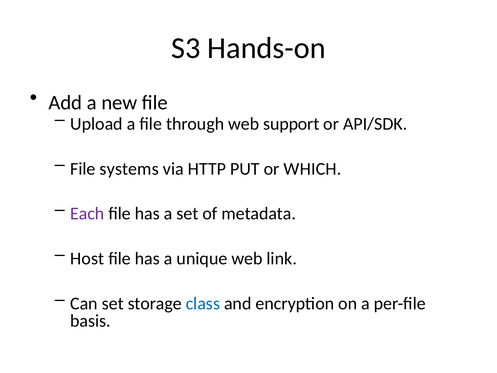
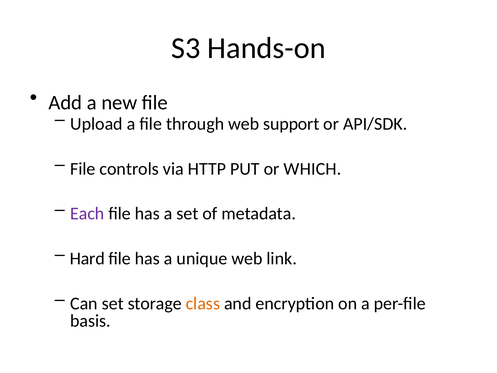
systems: systems -> controls (129, 169)
Host: Host -> Hard (87, 259)
class colour: blue -> orange (203, 303)
